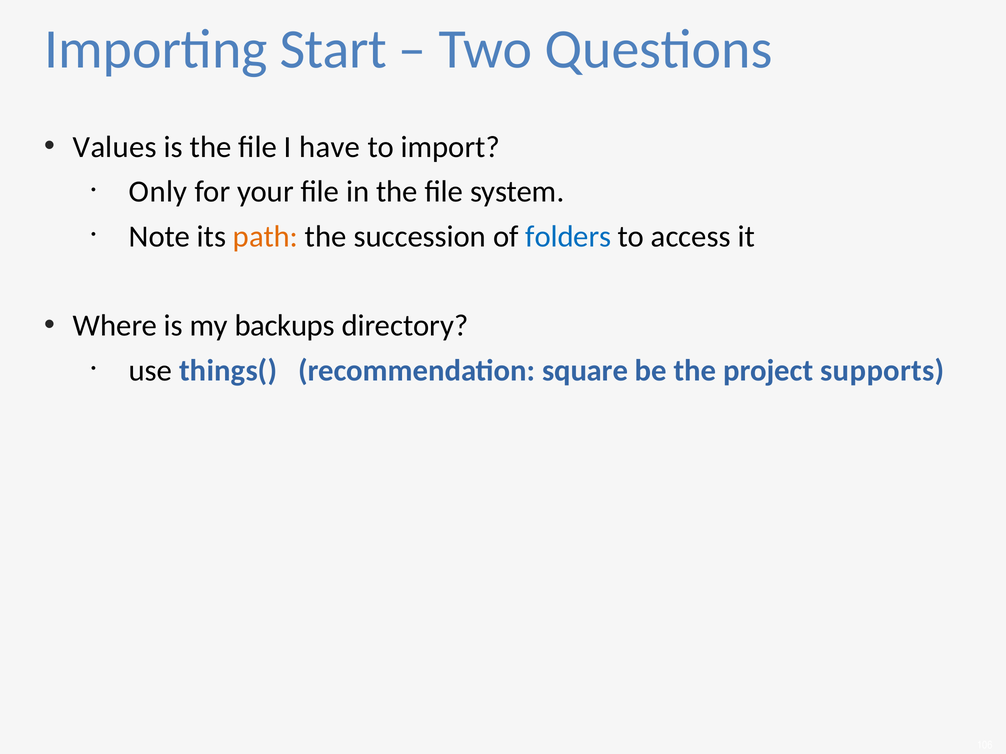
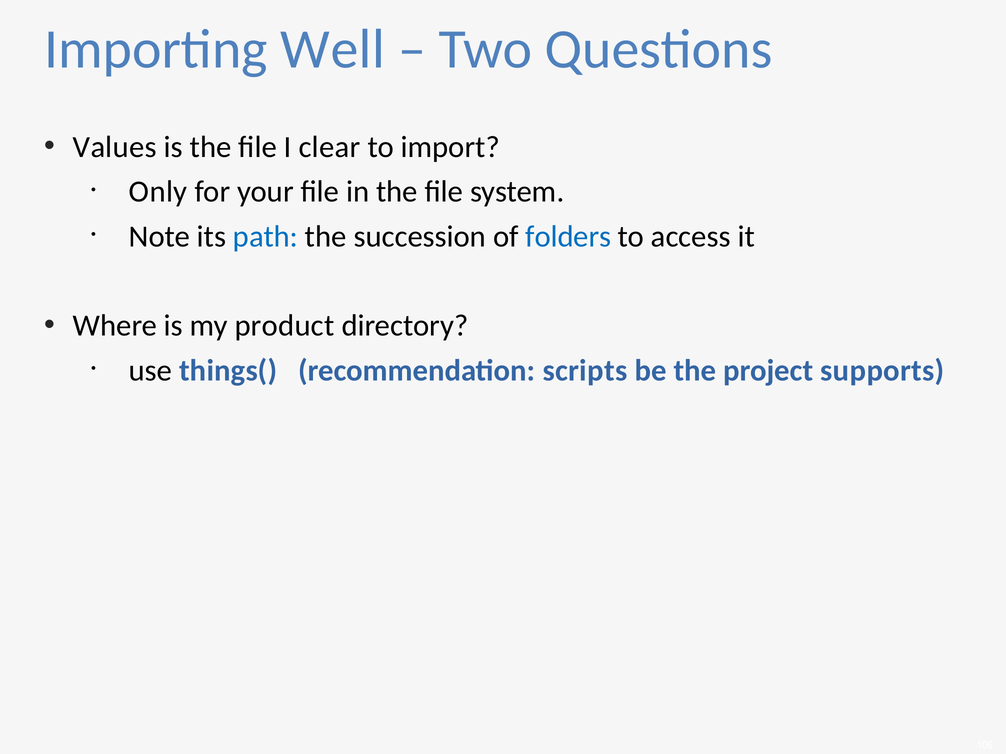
Start: Start -> Well (333, 50)
have: have -> clear (330, 147)
path colour: orange -> blue (266, 237)
backups: backups -> product (284, 326)
square: square -> scripts (585, 371)
